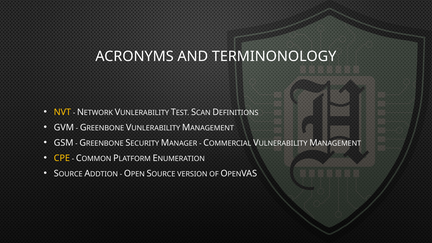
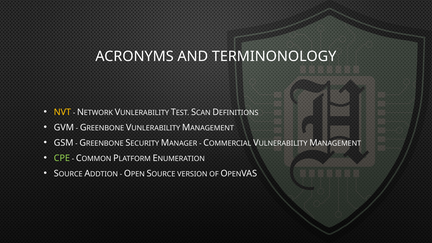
CPE colour: yellow -> light green (62, 158)
